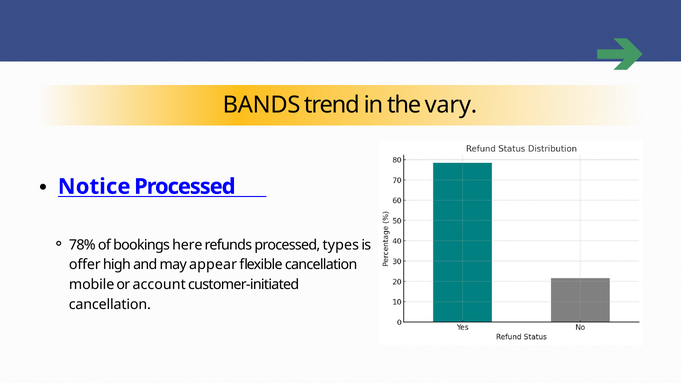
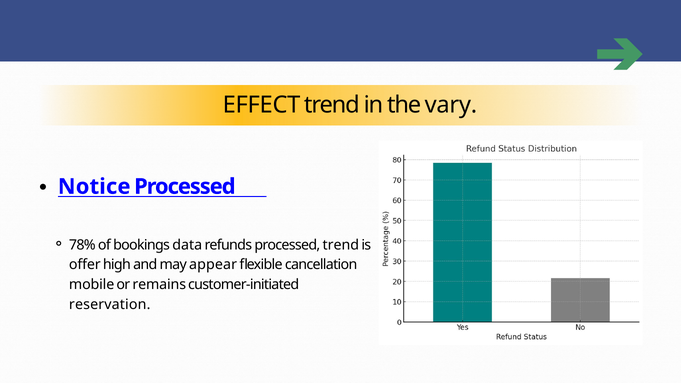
BANDS: BANDS -> EFFECT (262, 105)
here: here -> data (187, 245)
processed types: types -> trend (341, 245)
account: account -> remains (159, 285)
cancellation: cancellation -> reservation (110, 305)
